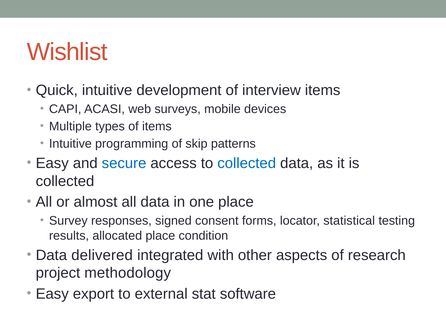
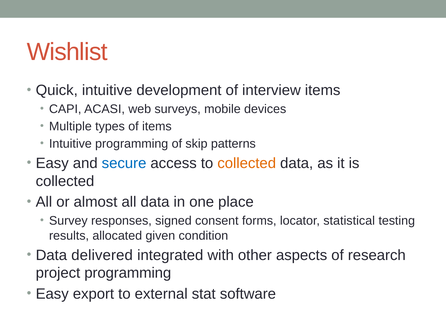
collected colour: blue -> orange (247, 163)
allocated place: place -> given (160, 235)
project methodology: methodology -> programming (128, 273)
